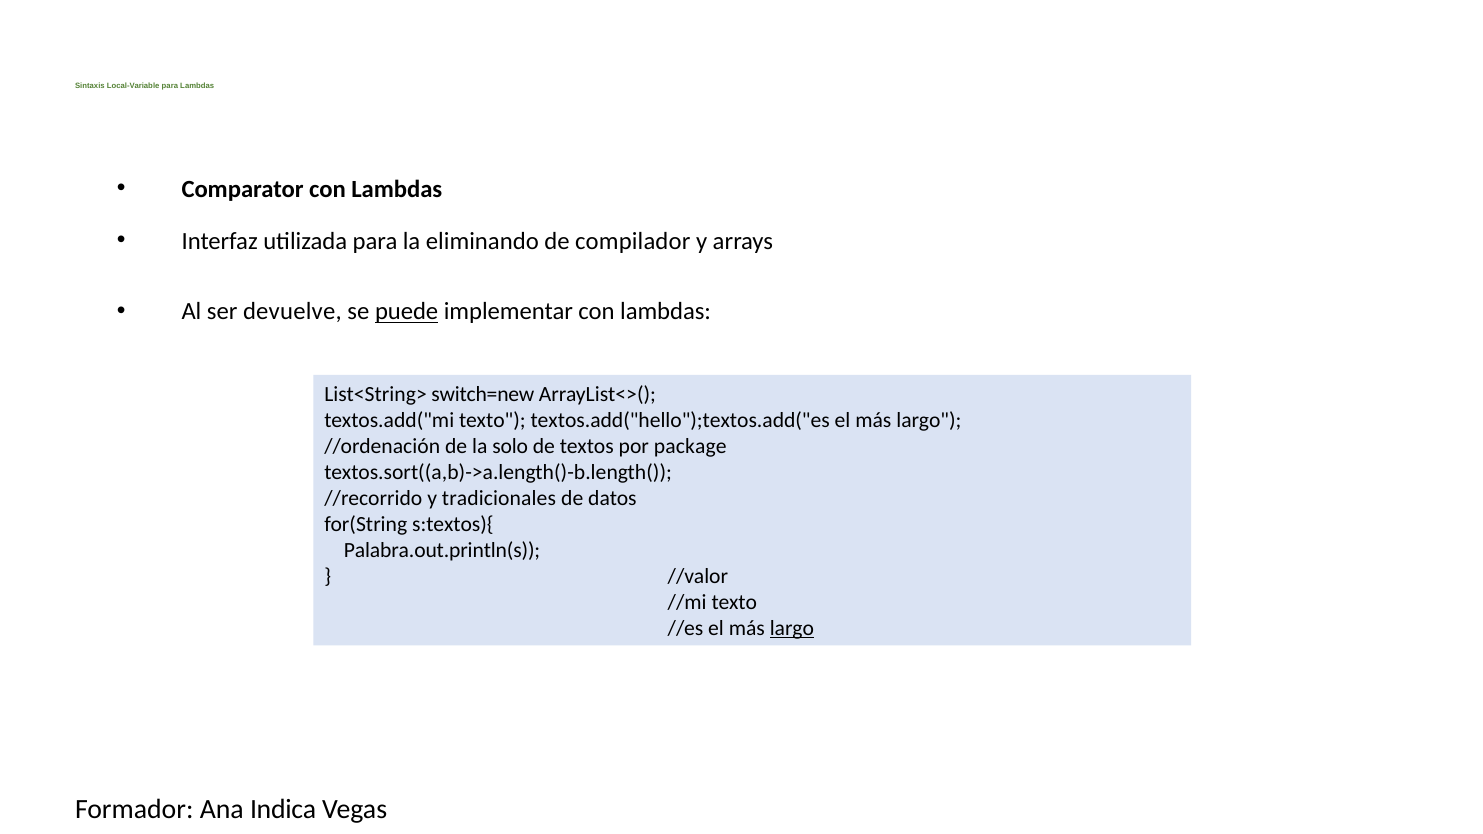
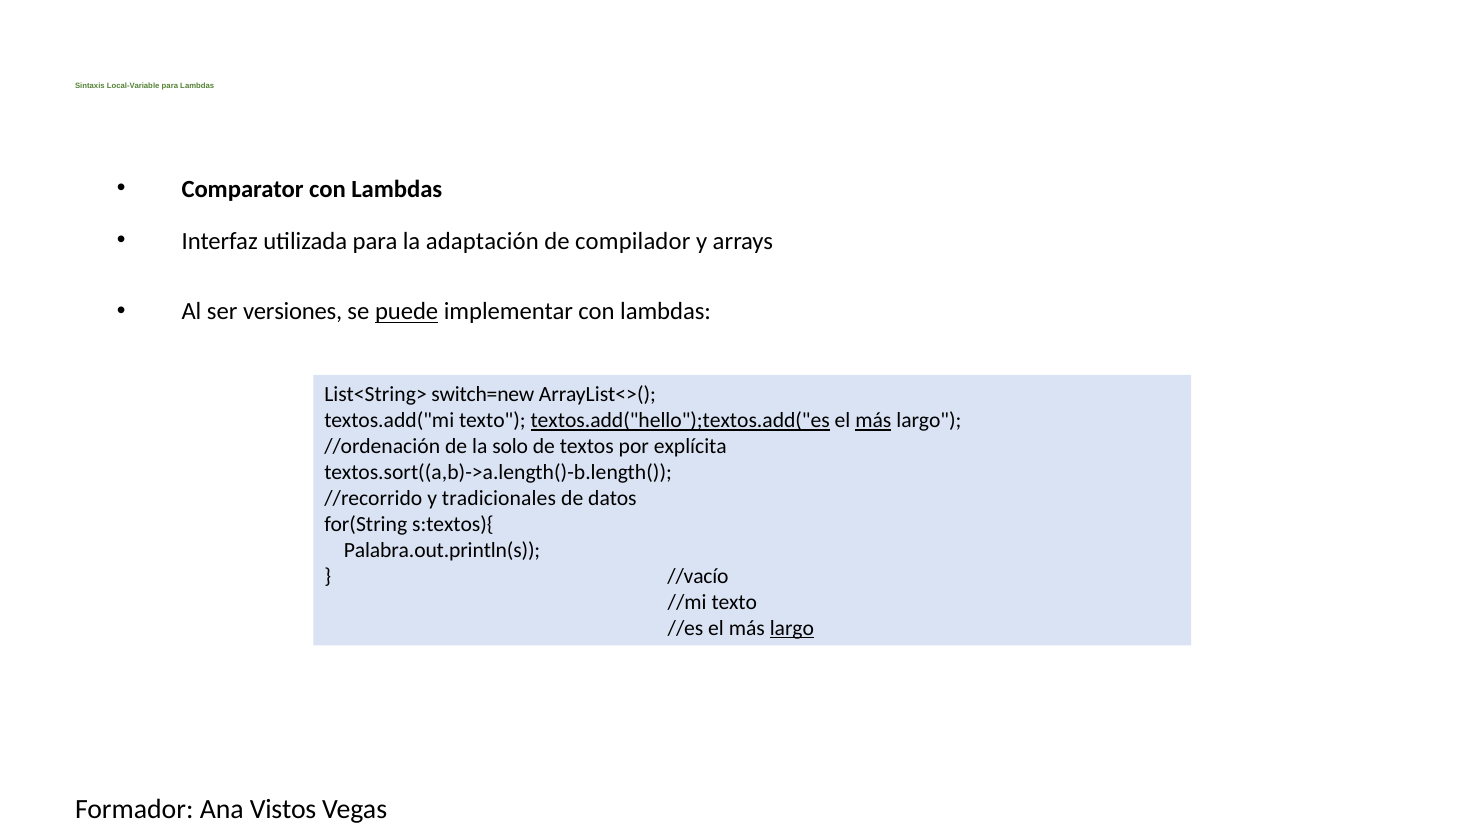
eliminando: eliminando -> adaptación (482, 241)
devuelve: devuelve -> versiones (293, 312)
textos.add("hello");textos.add("es underline: none -> present (680, 421)
más underline: none -> present (873, 421)
package: package -> explícita (690, 447)
//valor: //valor -> //vacío (698, 577)
Indica: Indica -> Vistos (283, 810)
